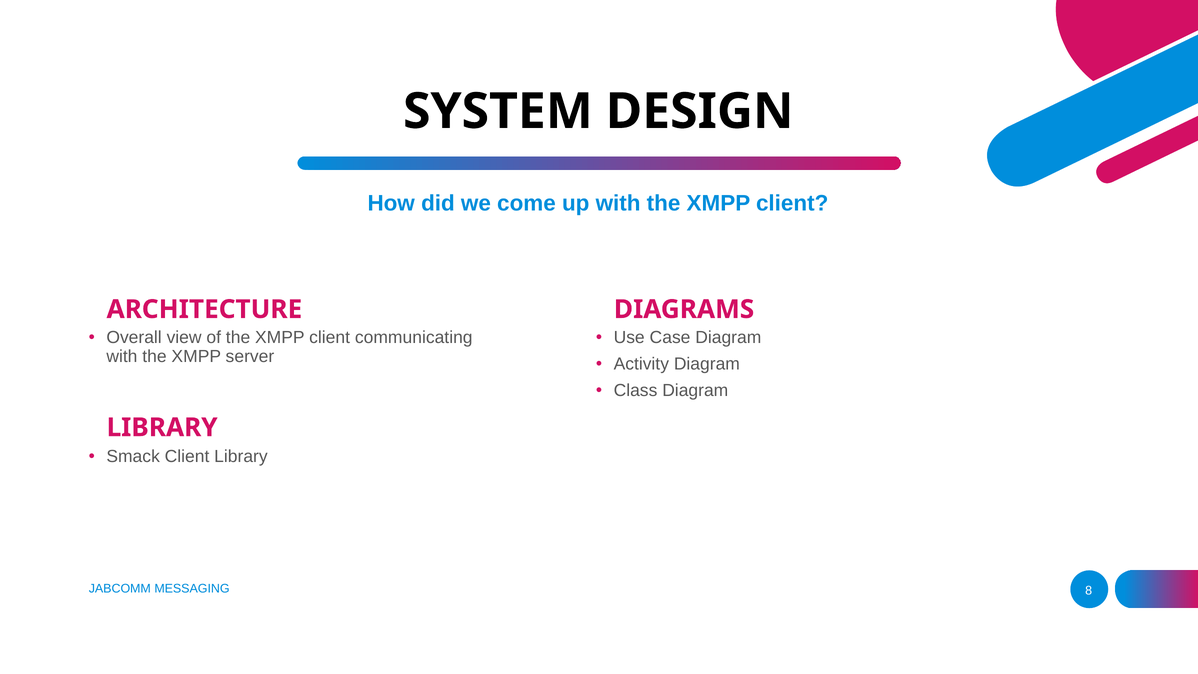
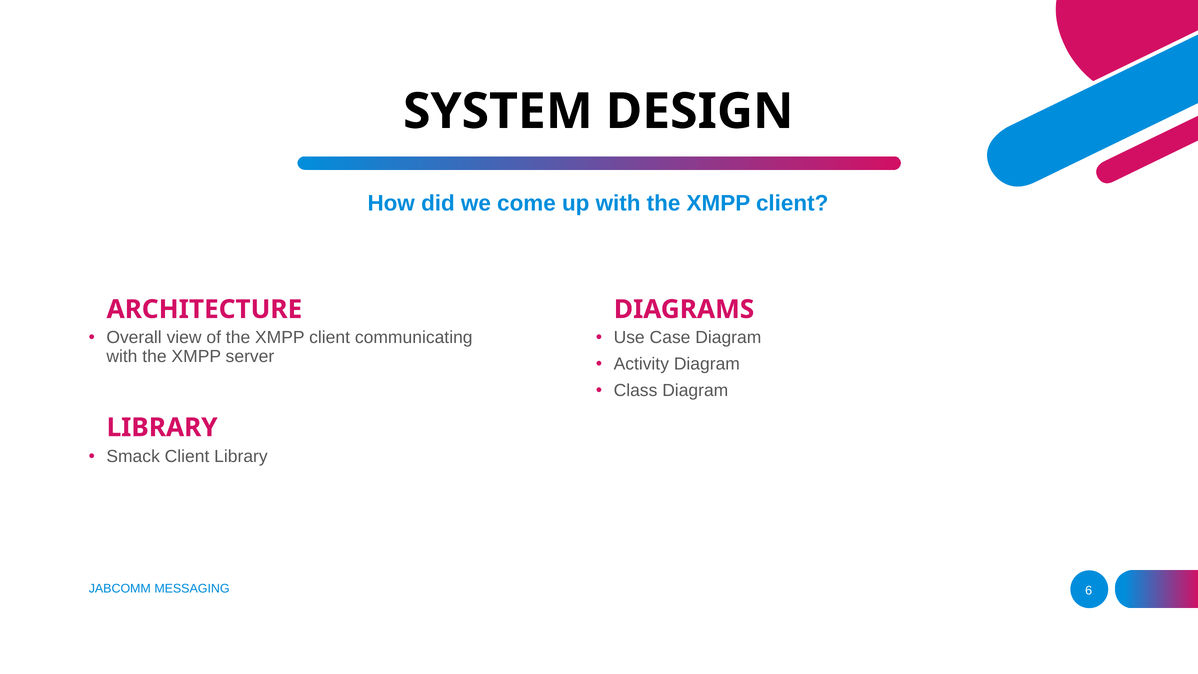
8: 8 -> 6 (1089, 590)
